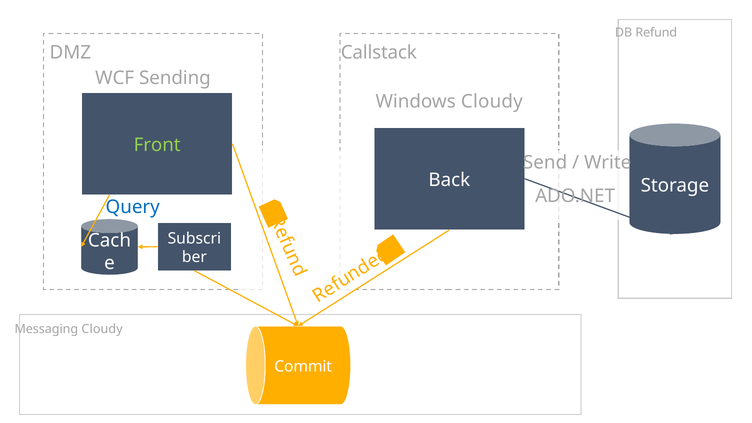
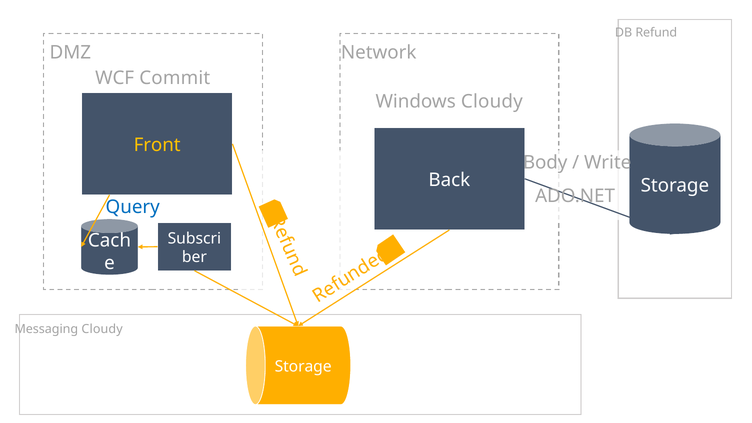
Callstack: Callstack -> Network (379, 53)
Sending: Sending -> Commit (175, 78)
Front colour: light green -> yellow (157, 145)
Send: Send -> Body (545, 163)
Commit: Commit -> Storage (303, 366)
